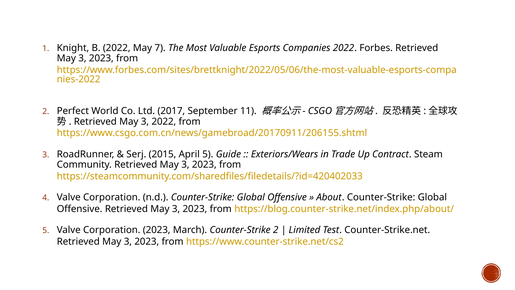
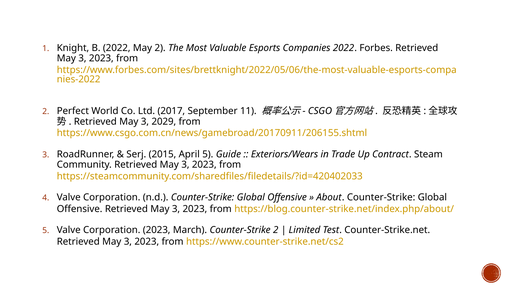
May 7: 7 -> 2 (160, 48)
3 2022: 2022 -> 2029 (164, 121)
